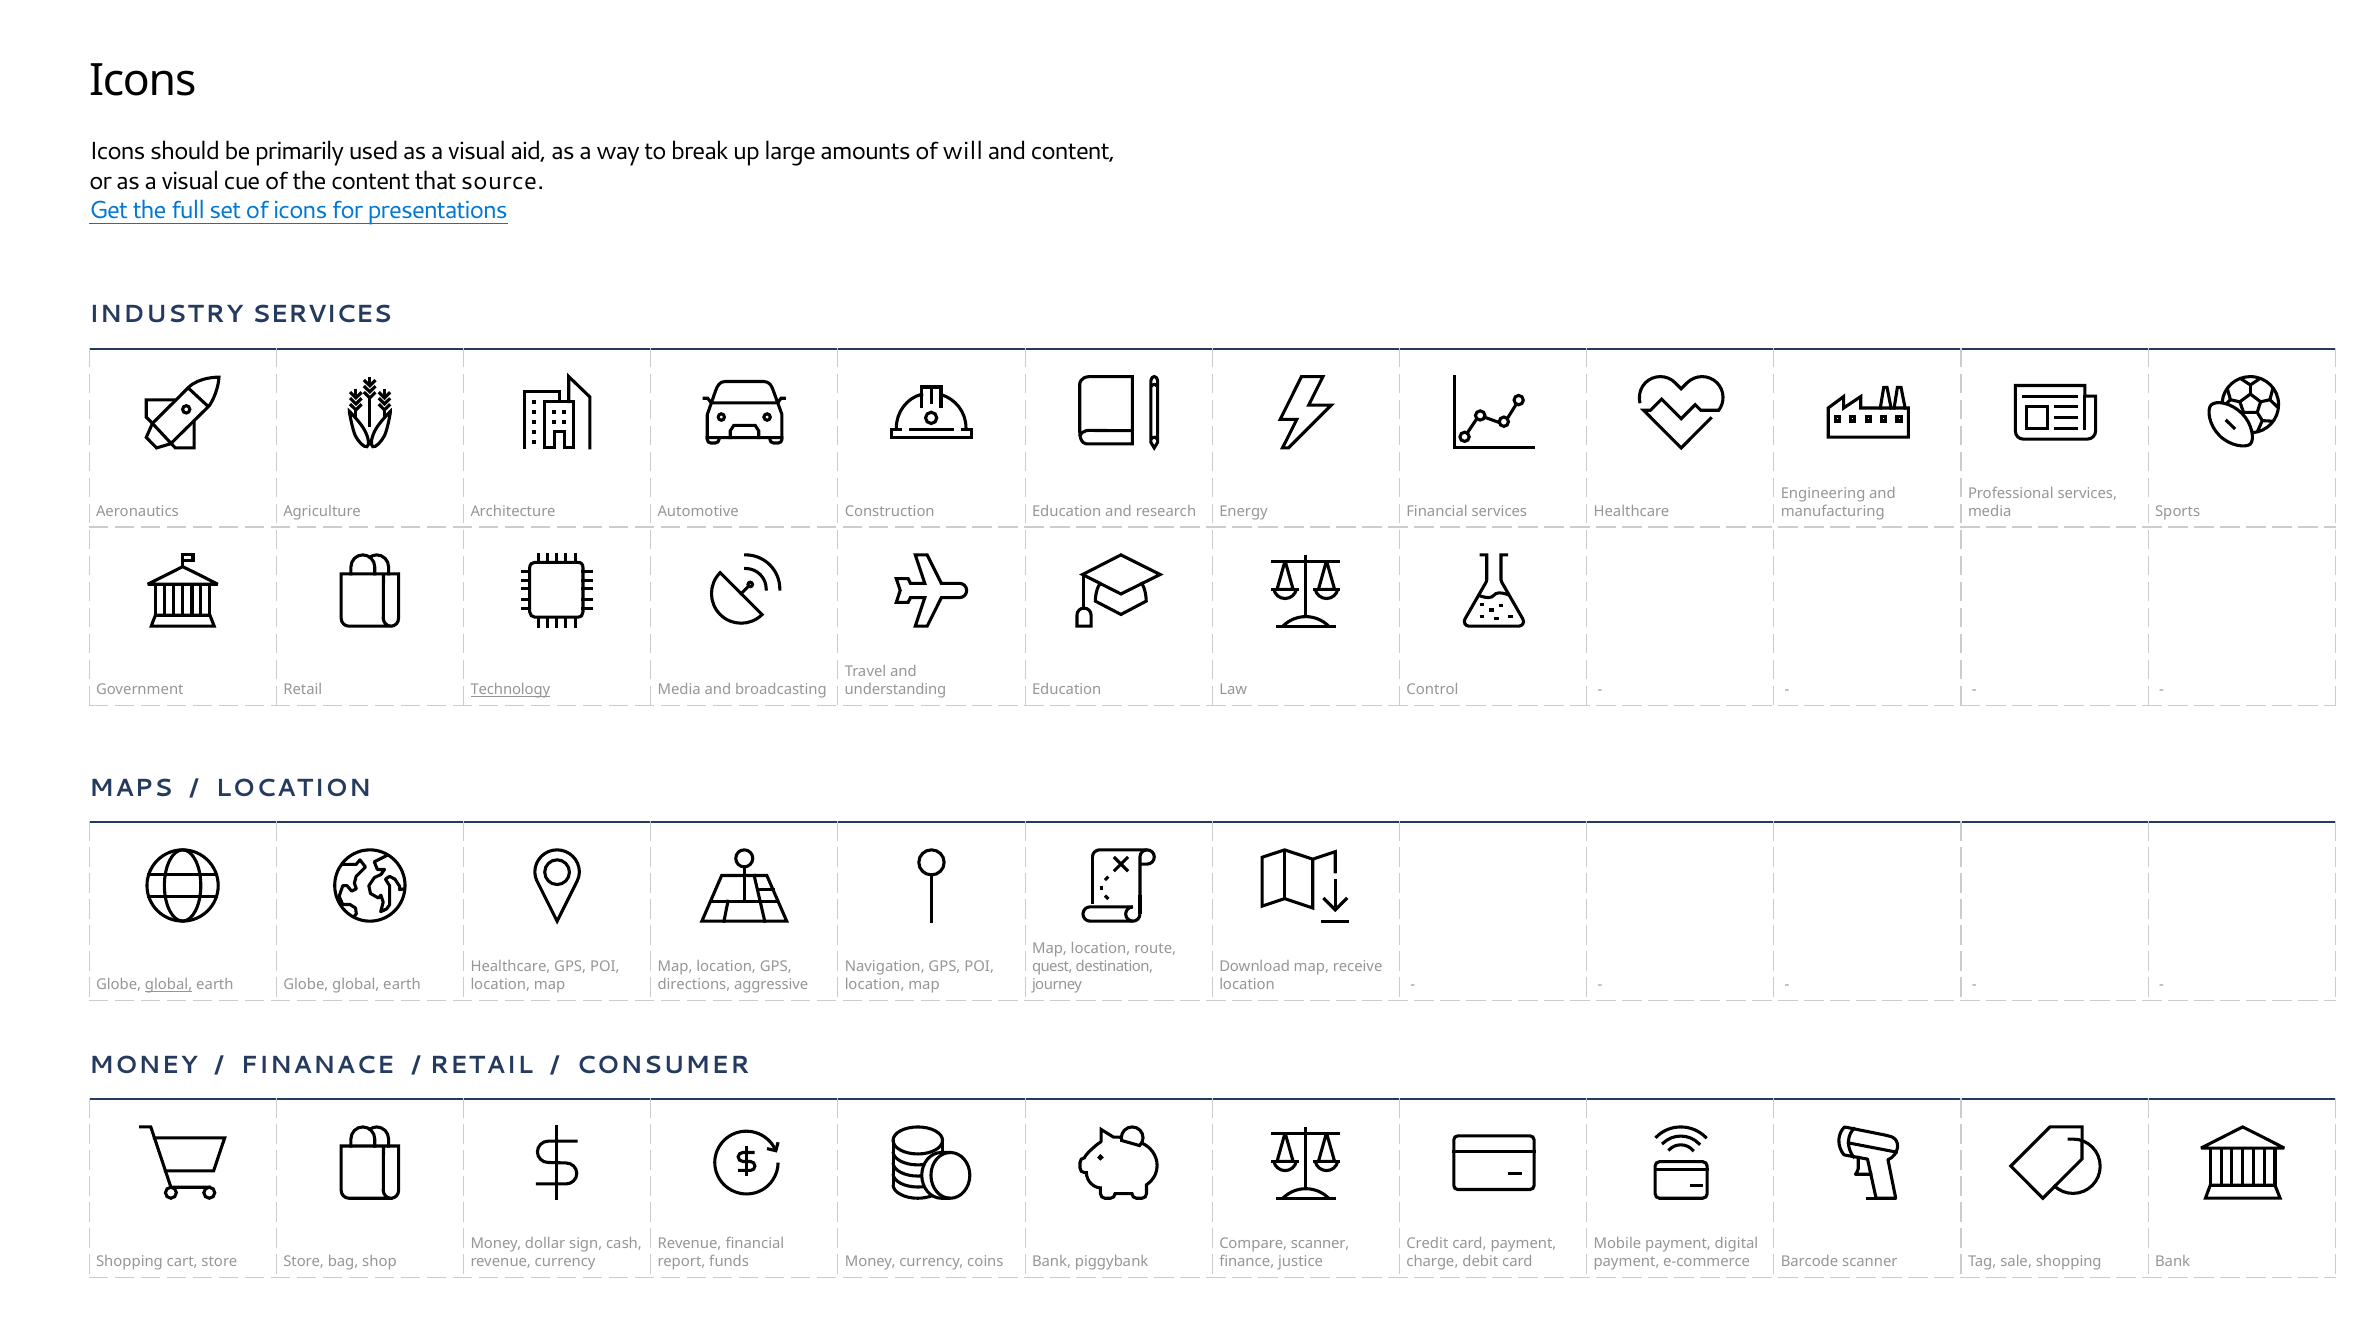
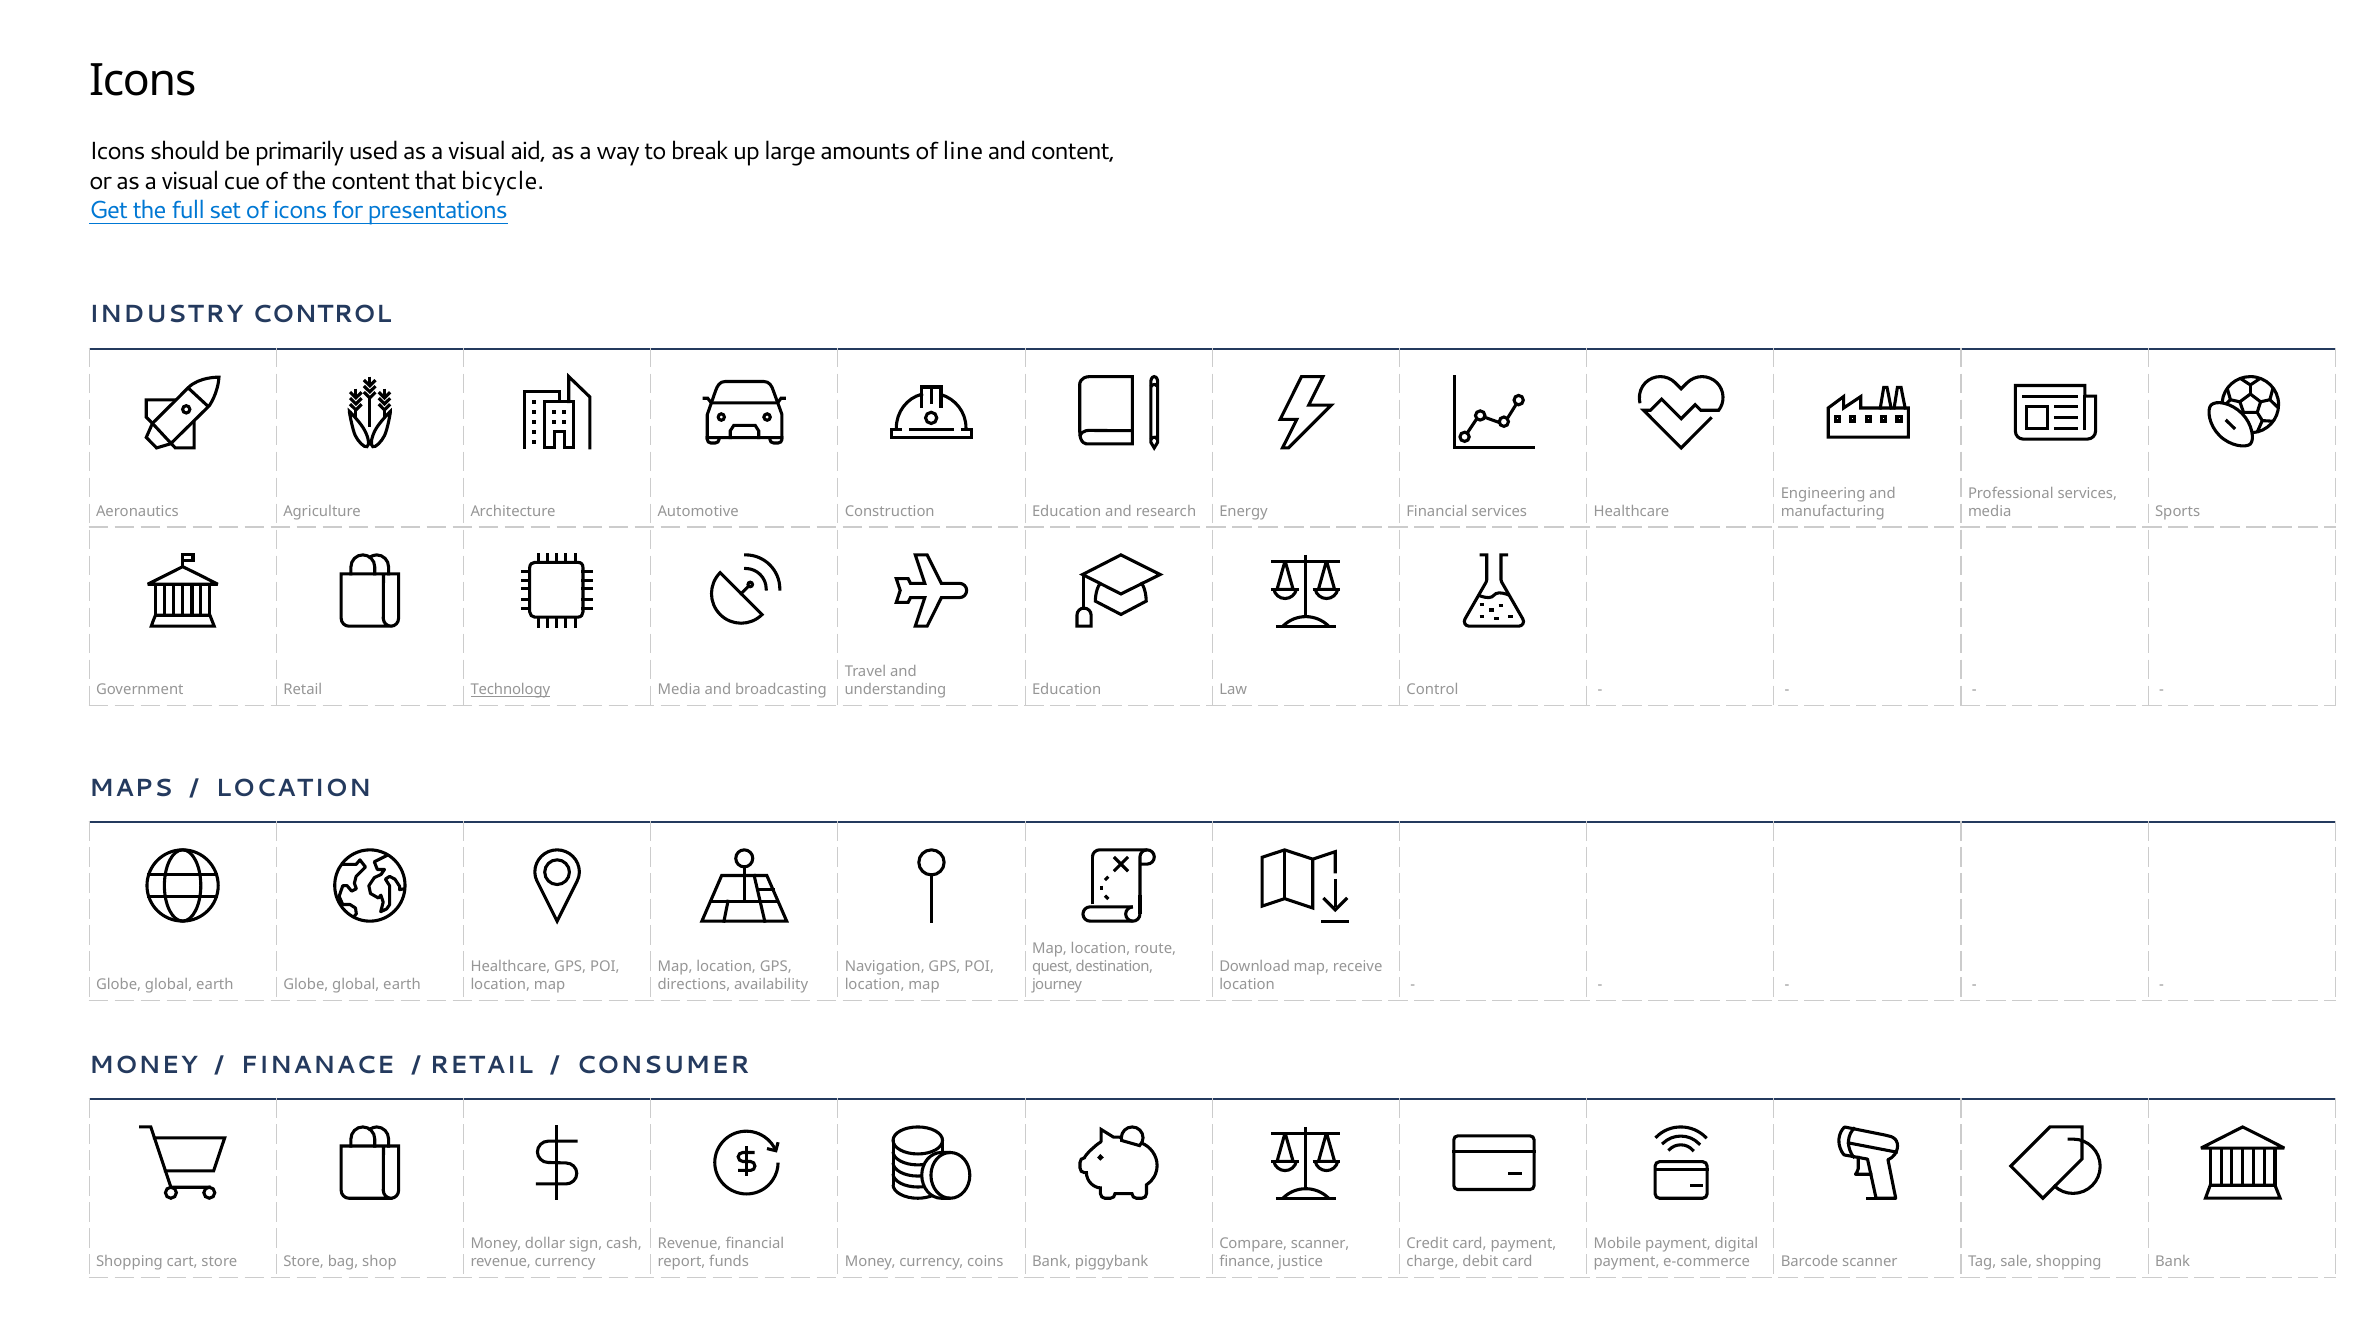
will: will -> line (963, 151)
source: source -> bicycle (503, 181)
INDUSTRY SERVICES: SERVICES -> CONTROL (322, 315)
global underline: present -> none (169, 985)
aggressive: aggressive -> availability (771, 985)
